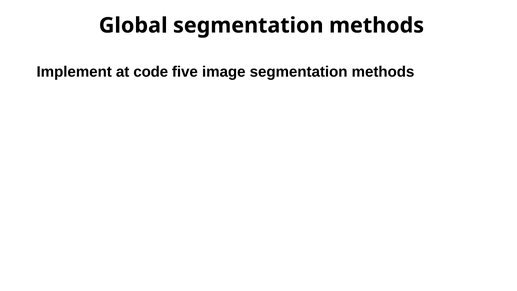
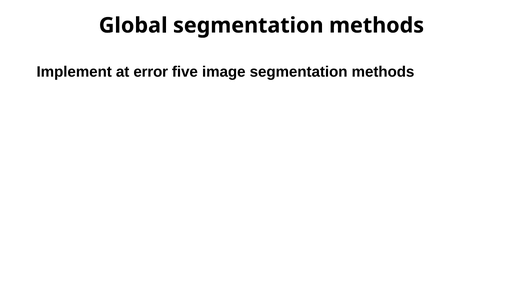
code: code -> error (151, 72)
